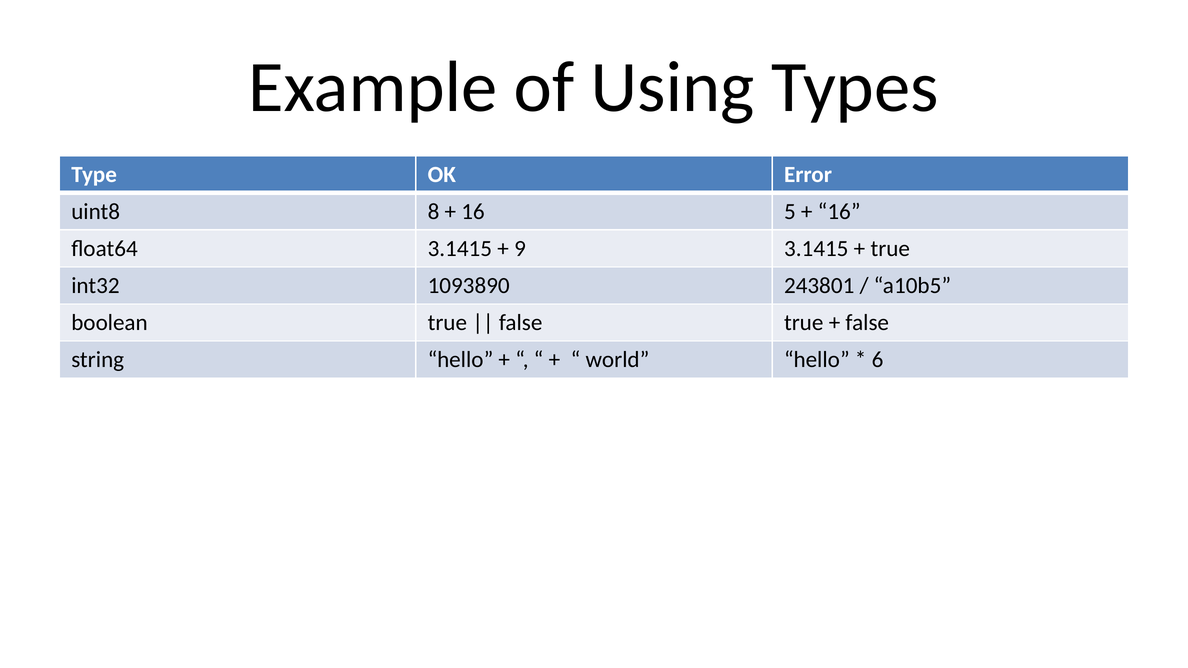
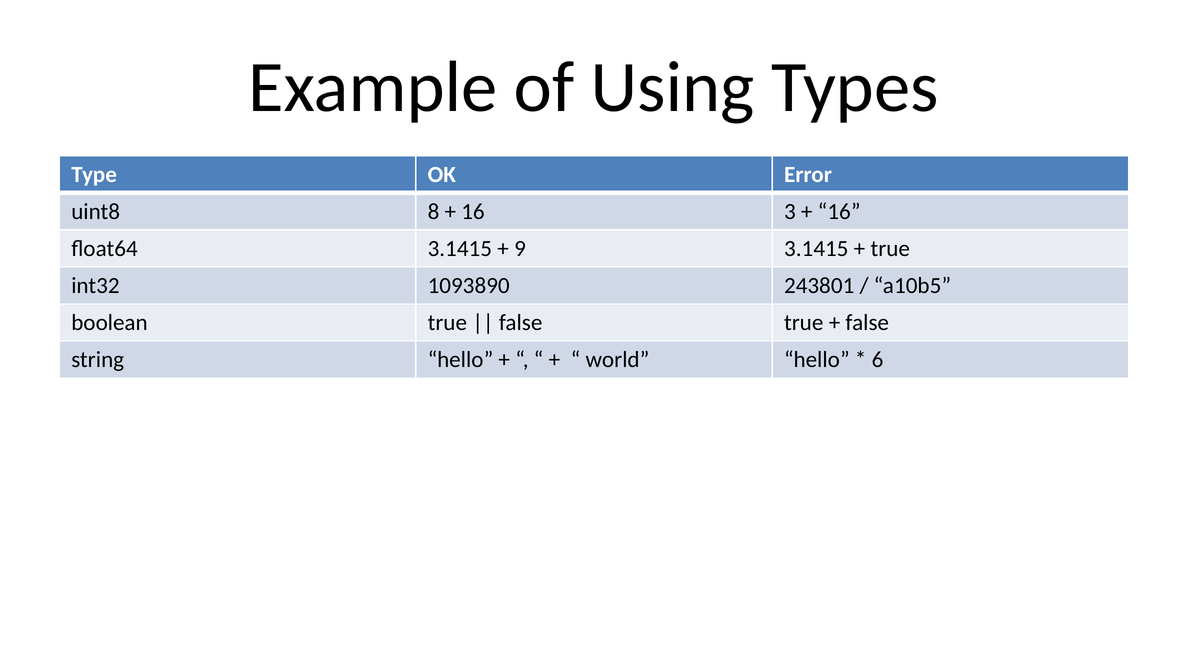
5: 5 -> 3 (790, 212)
